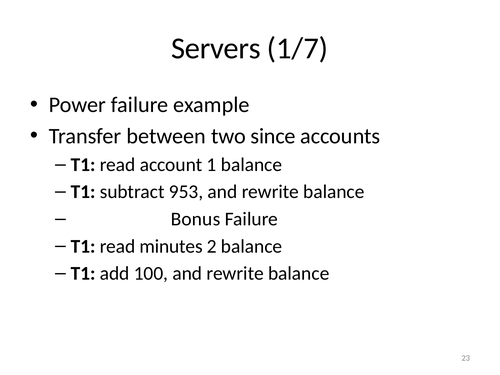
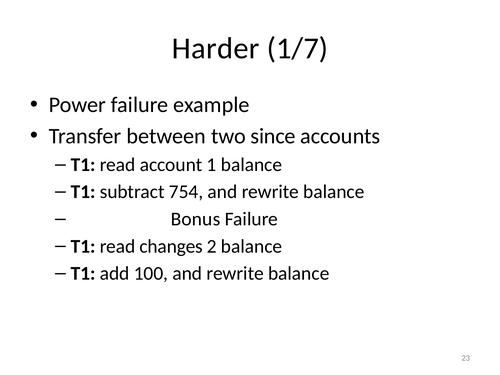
Servers: Servers -> Harder (216, 48)
953: 953 -> 754 (186, 192)
minutes: minutes -> changes (171, 246)
